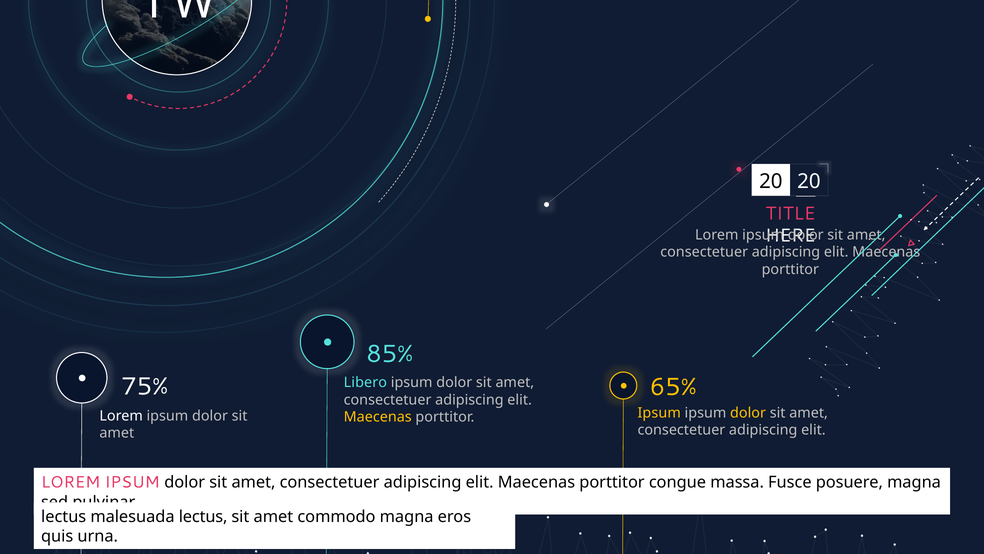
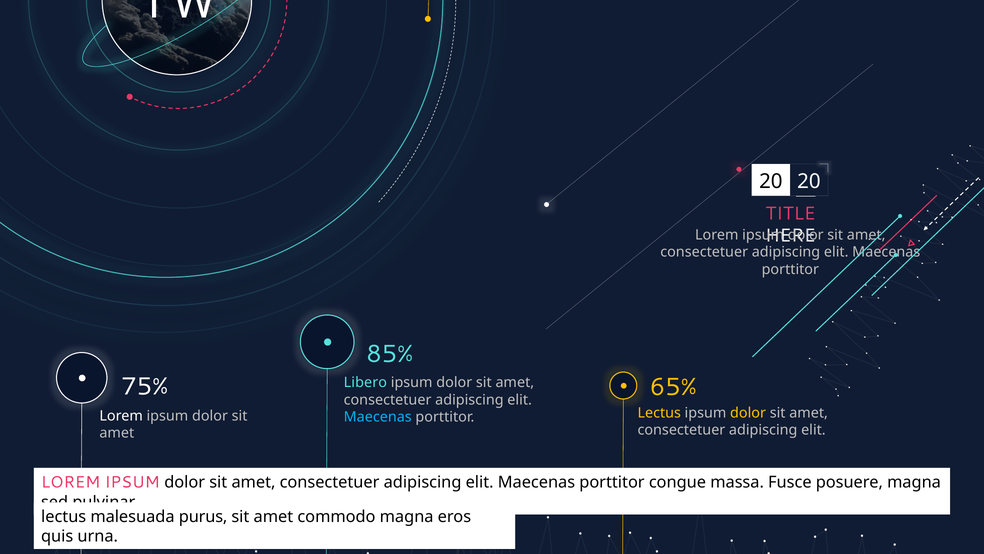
Ipsum: Ipsum -> Lectus (659, 413)
Maecenas colour: yellow -> light blue (378, 417)
malesuada lectus: lectus -> purus (203, 516)
